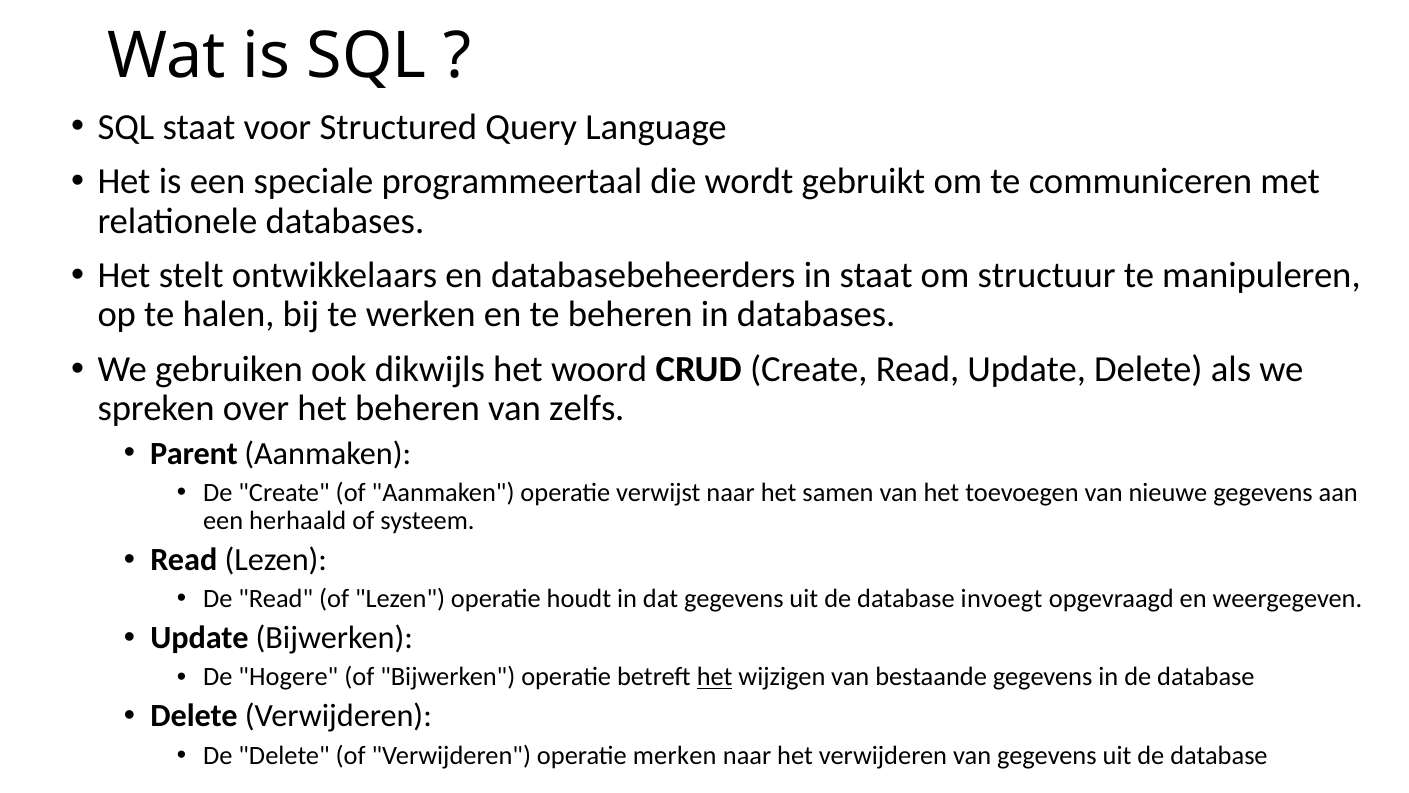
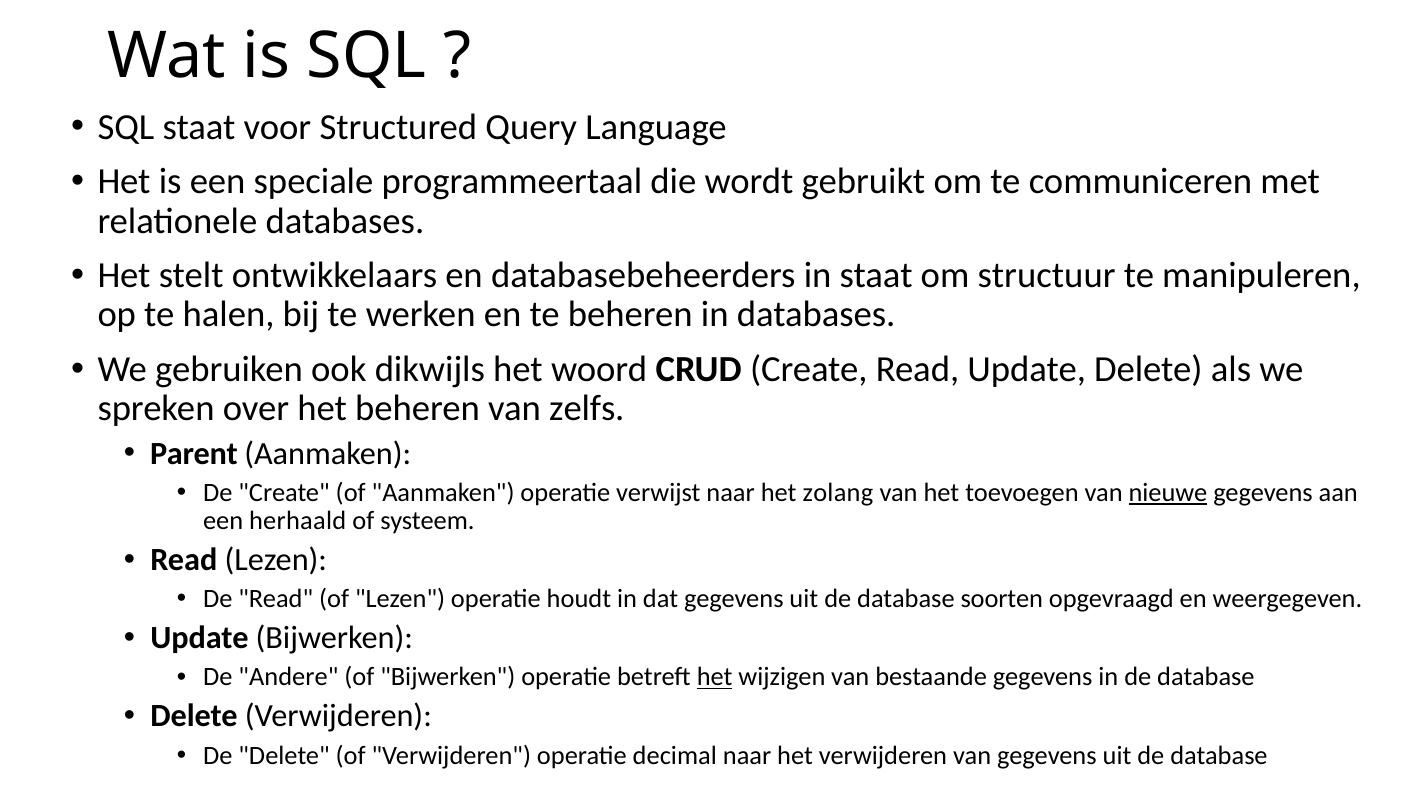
samen: samen -> zolang (838, 492)
nieuwe underline: none -> present (1168, 492)
invoegt: invoegt -> soorten (1002, 599)
Hogere: Hogere -> Andere (288, 677)
merken: merken -> decimal (675, 755)
